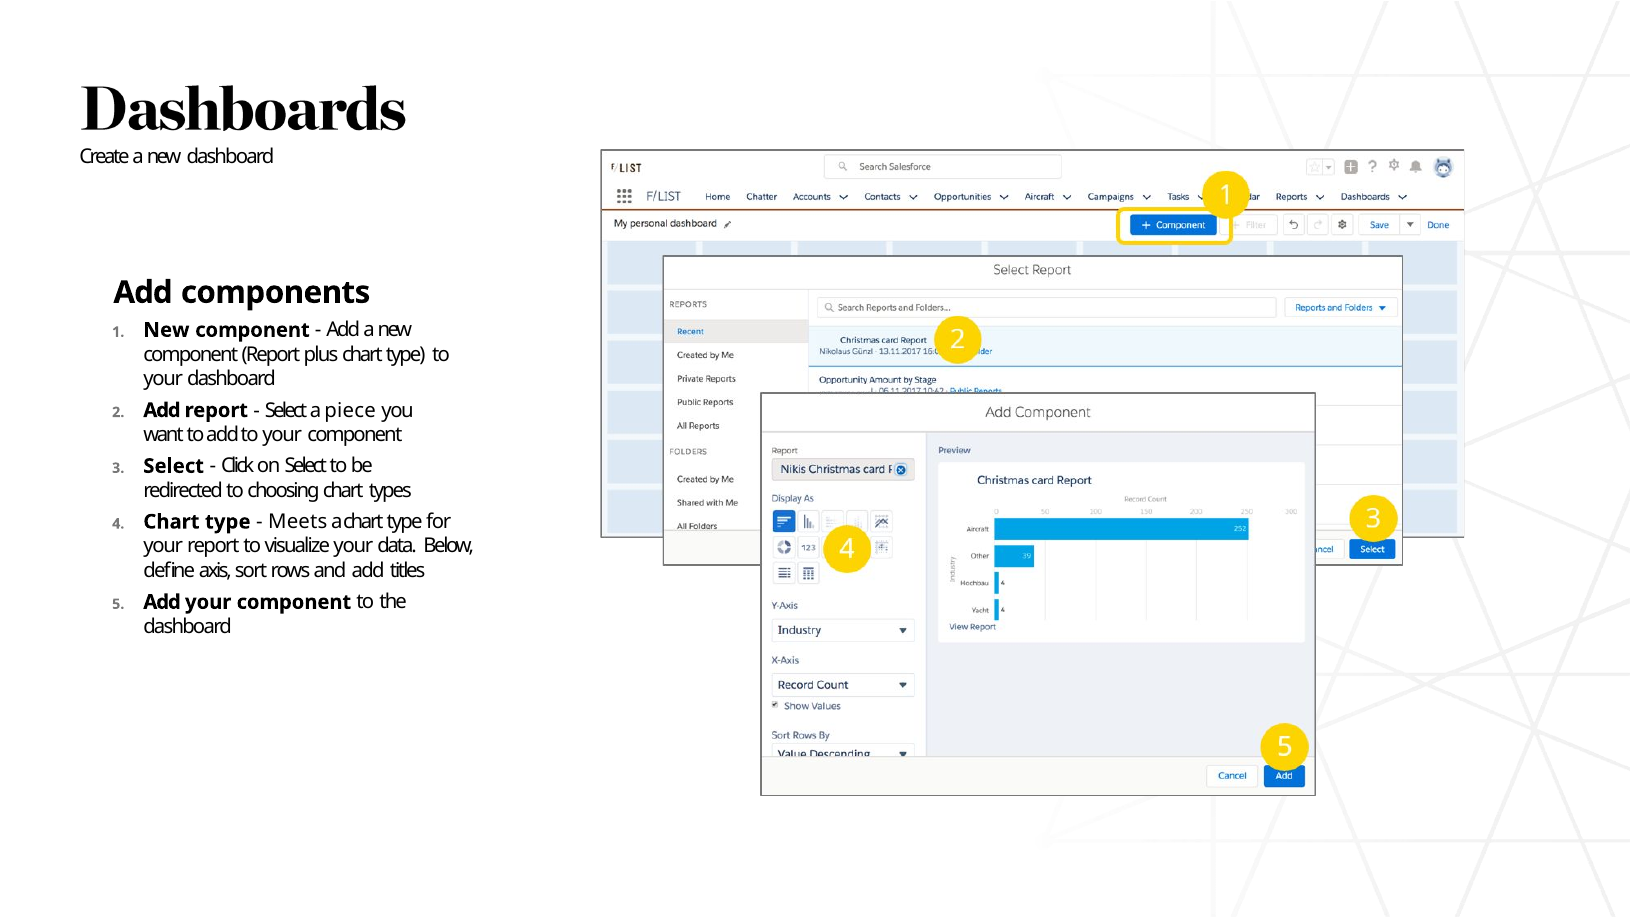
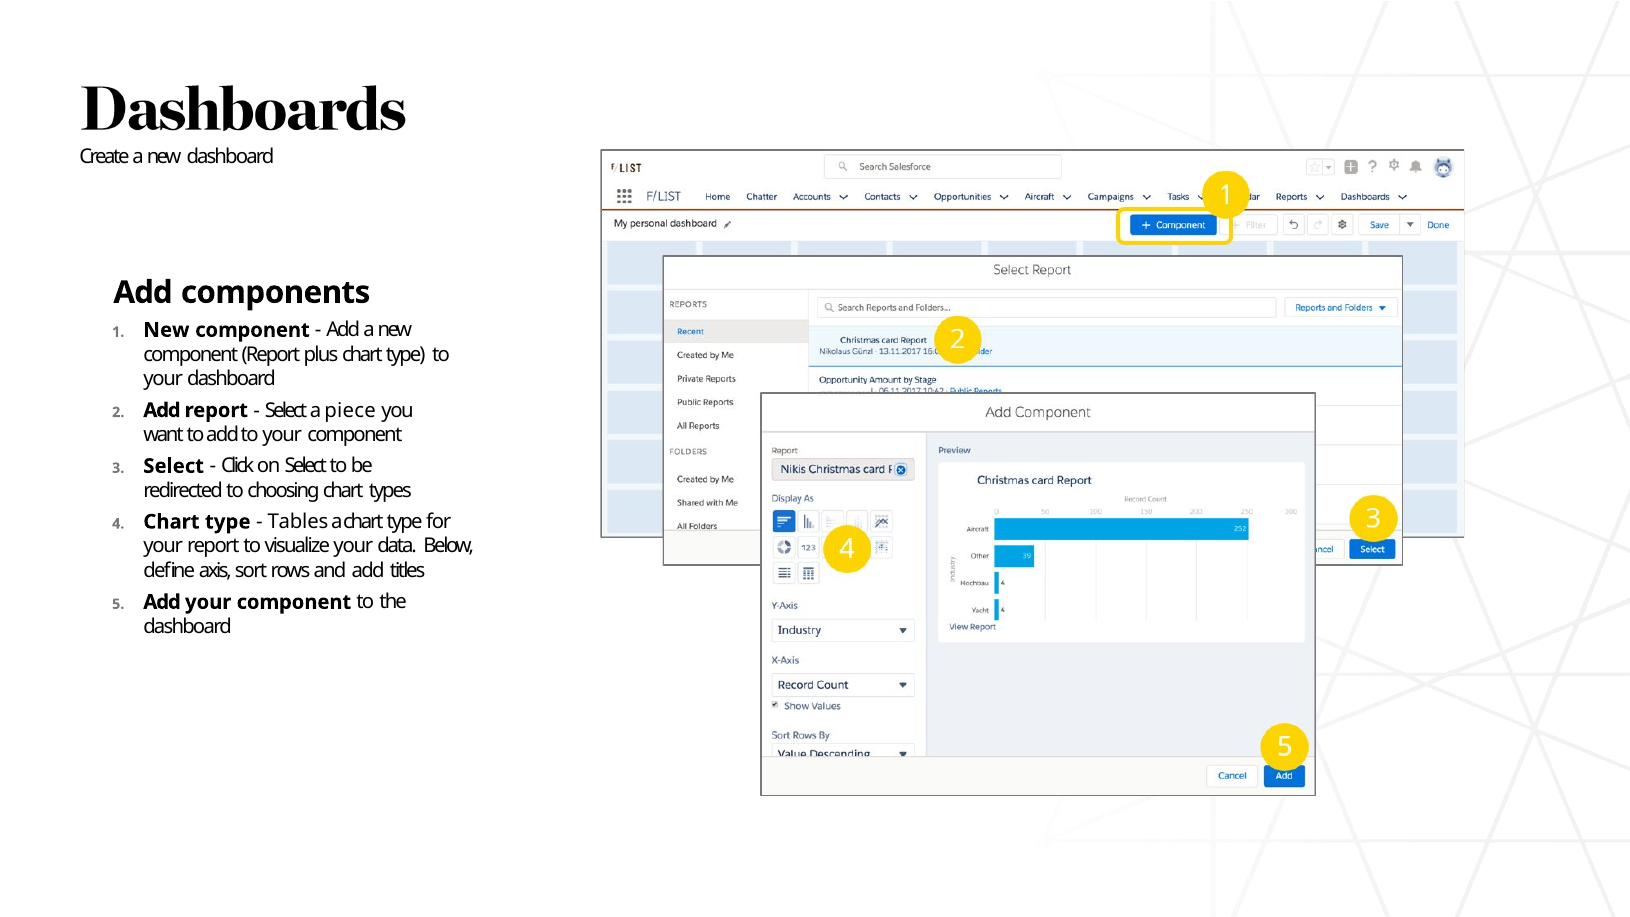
Meets: Meets -> Tables (298, 522)
